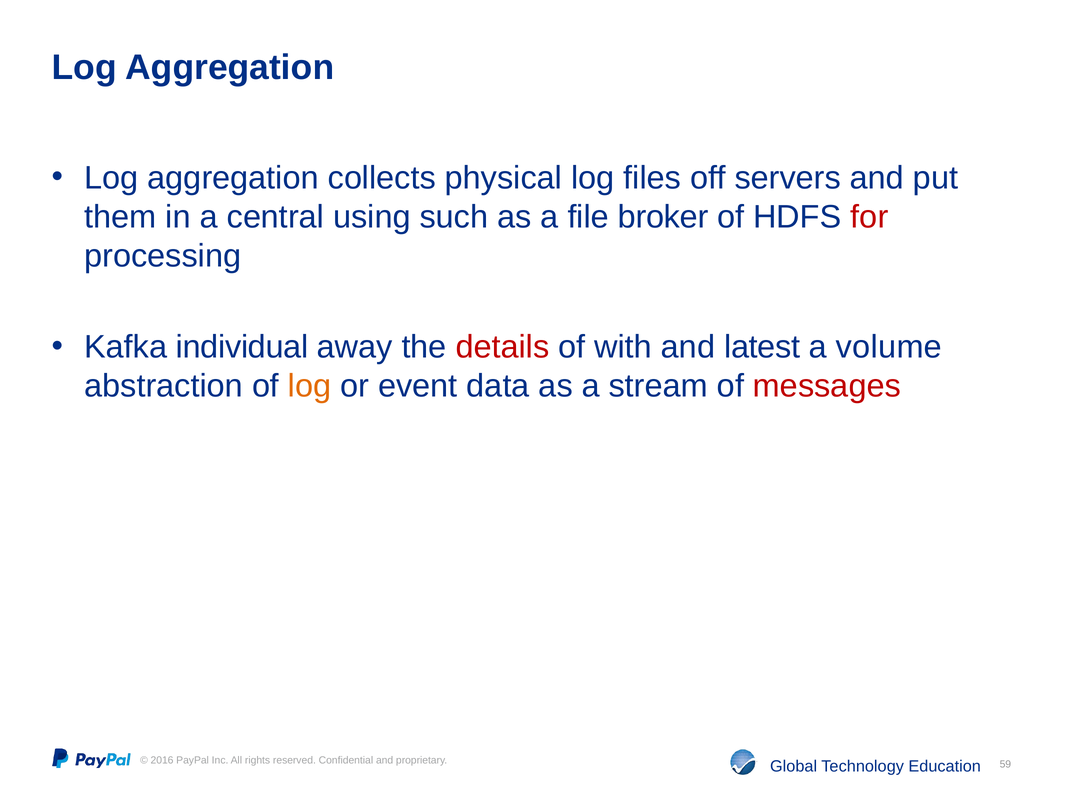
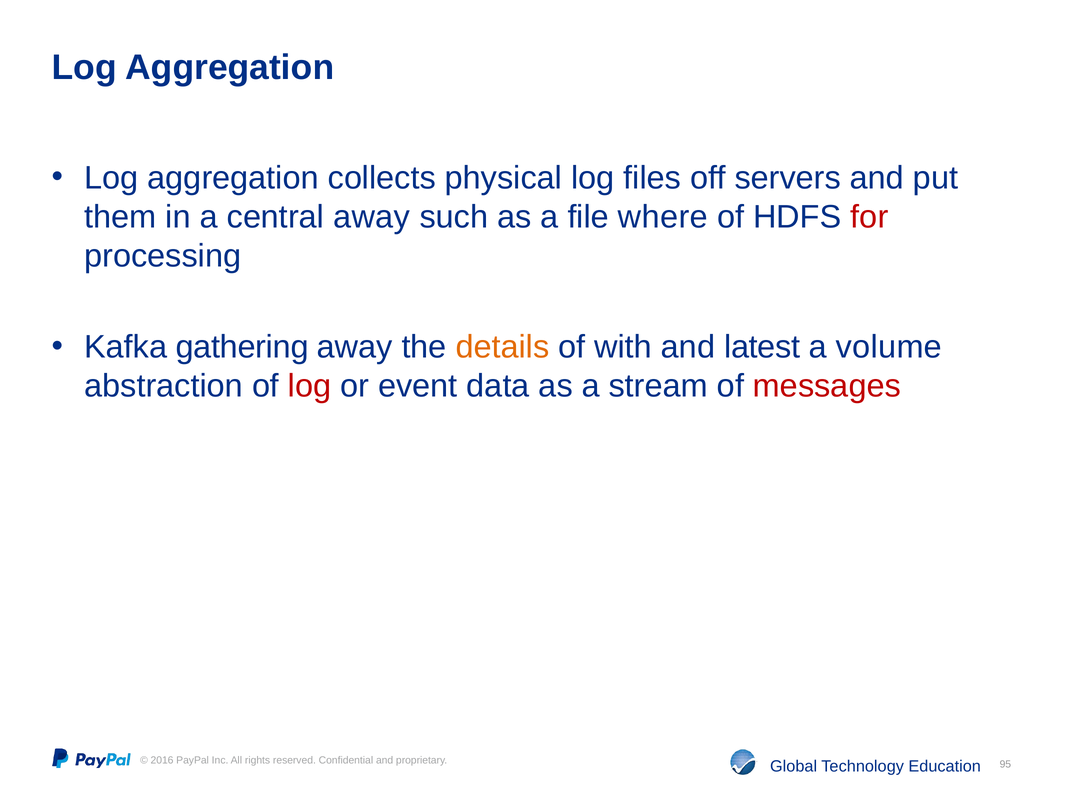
central using: using -> away (372, 217)
broker: broker -> where (663, 217)
individual: individual -> gathering (242, 347)
details colour: red -> orange (502, 347)
log colour: orange -> red (310, 386)
59: 59 -> 95 (1005, 764)
